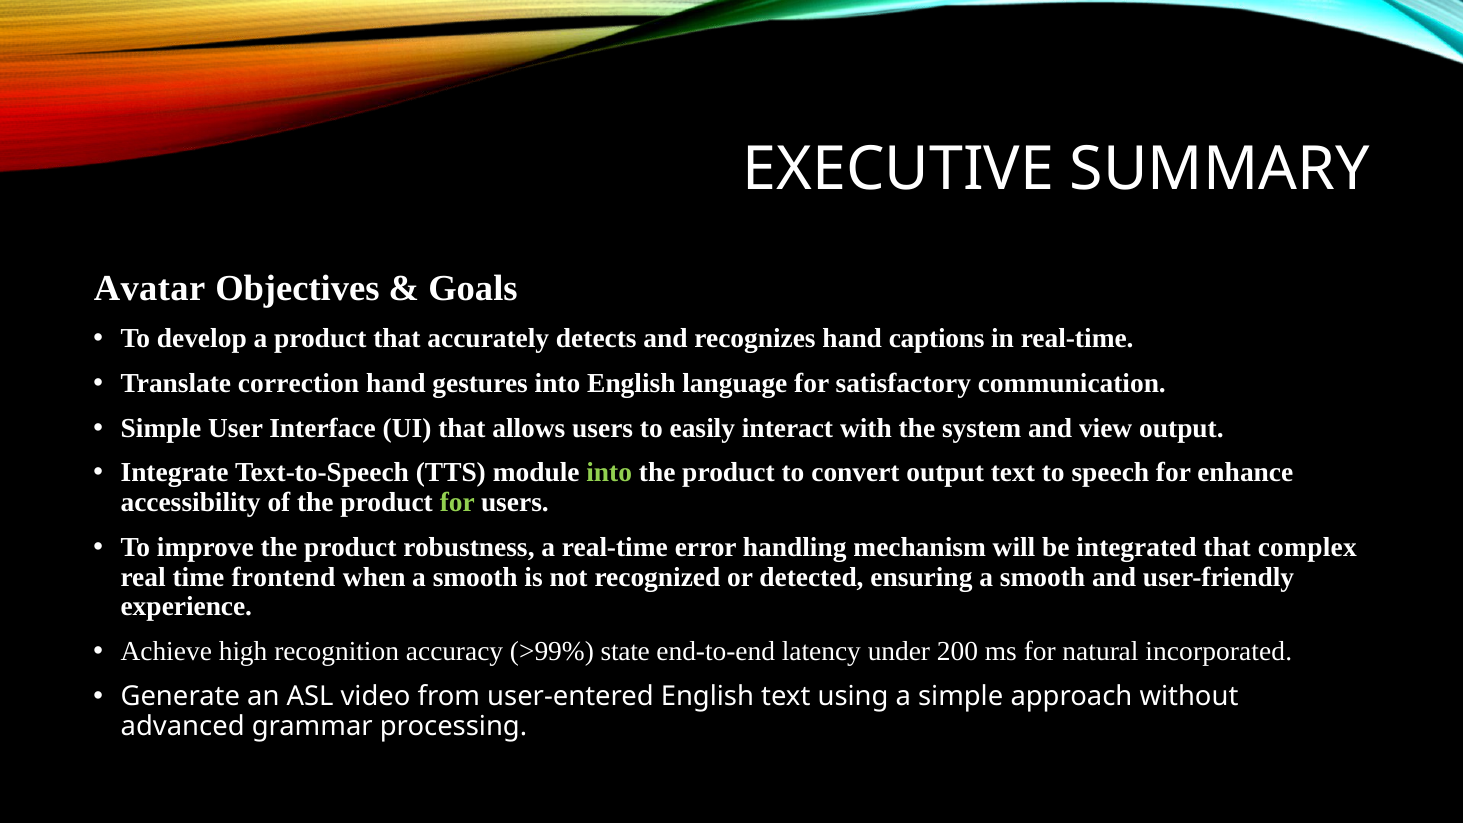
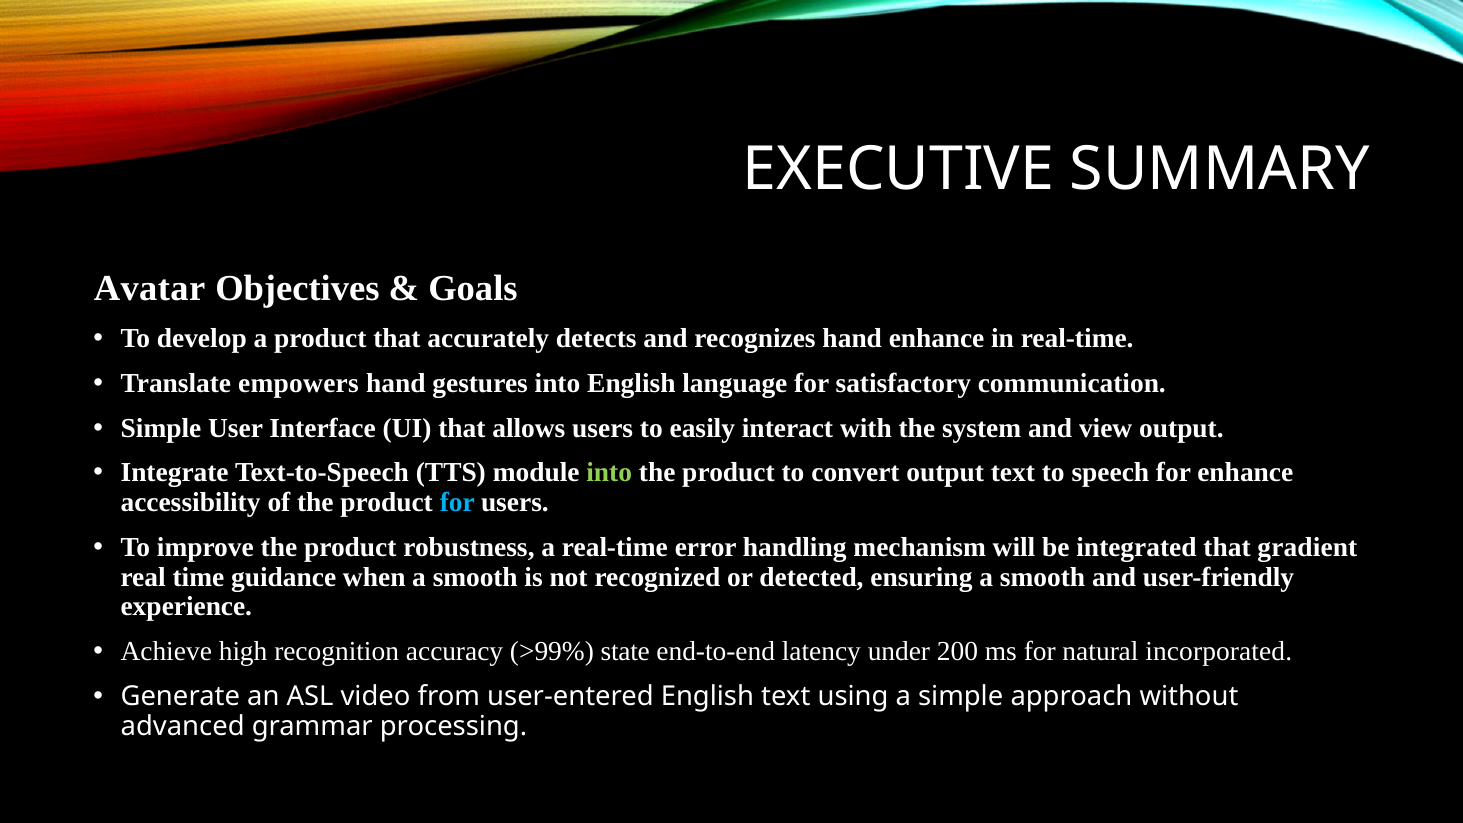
hand captions: captions -> enhance (937, 338)
correction: correction -> empowers (299, 383)
for colour: light green -> light blue (457, 503)
complex: complex -> gradient (1307, 547)
frontend: frontend -> guidance (284, 577)
